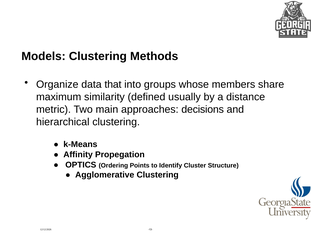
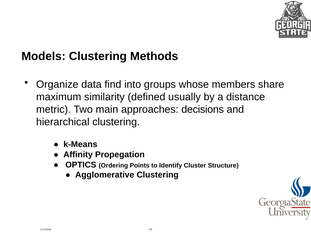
that: that -> find (113, 84)
